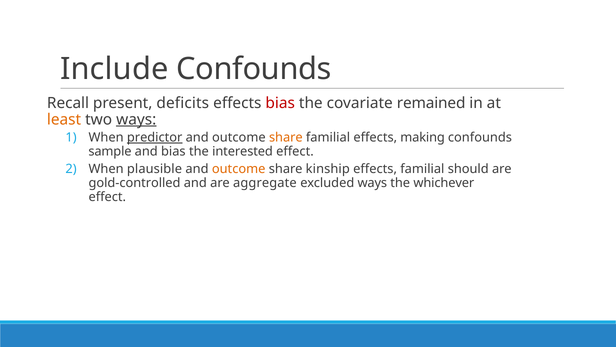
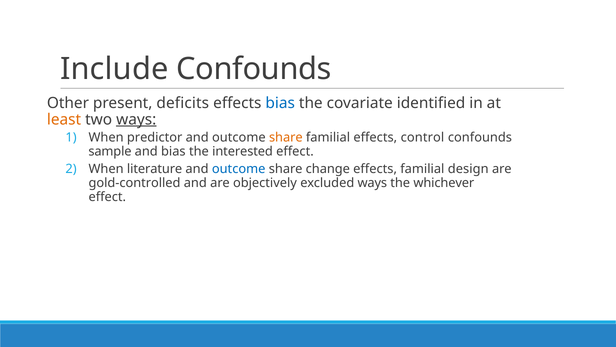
Recall: Recall -> Other (68, 103)
bias colour: red -> blue (280, 103)
remained: remained -> identified (431, 103)
predictor underline: present -> none (155, 137)
making: making -> control (422, 137)
plausible: plausible -> literature (155, 169)
outcome colour: orange -> blue (239, 169)
kinship: kinship -> change (328, 169)
should: should -> design (468, 169)
aggregate: aggregate -> objectively (265, 183)
